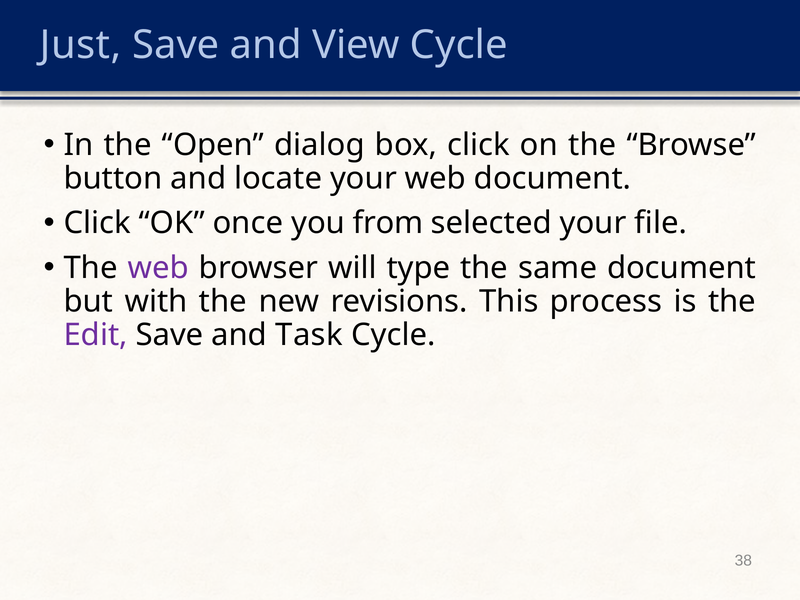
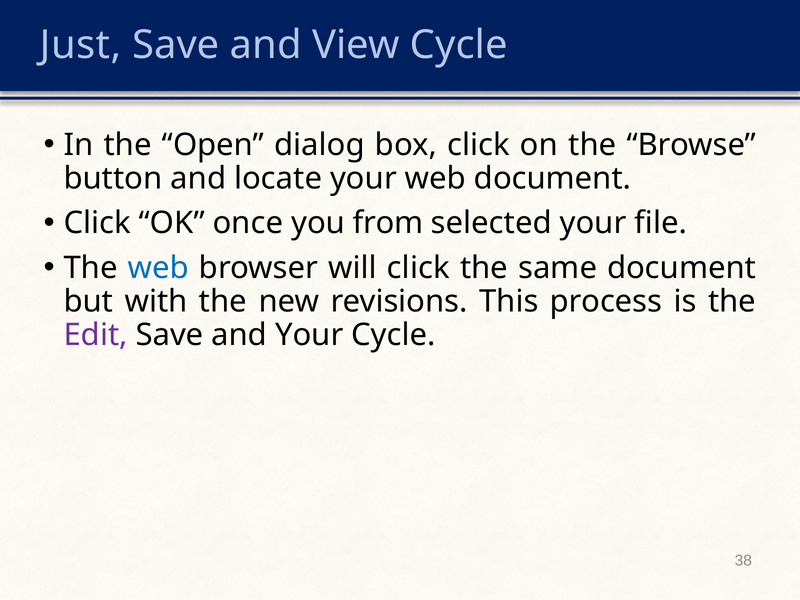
web colour: purple -> blue (158, 268)
will type: type -> click (418, 268)
and Task: Task -> Your (309, 335)
